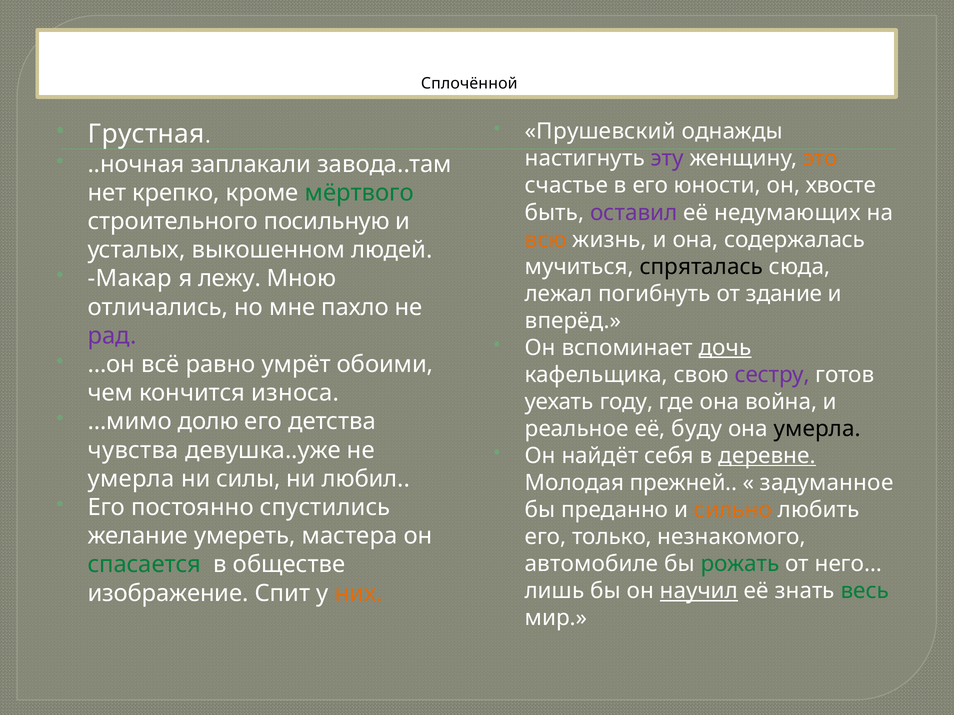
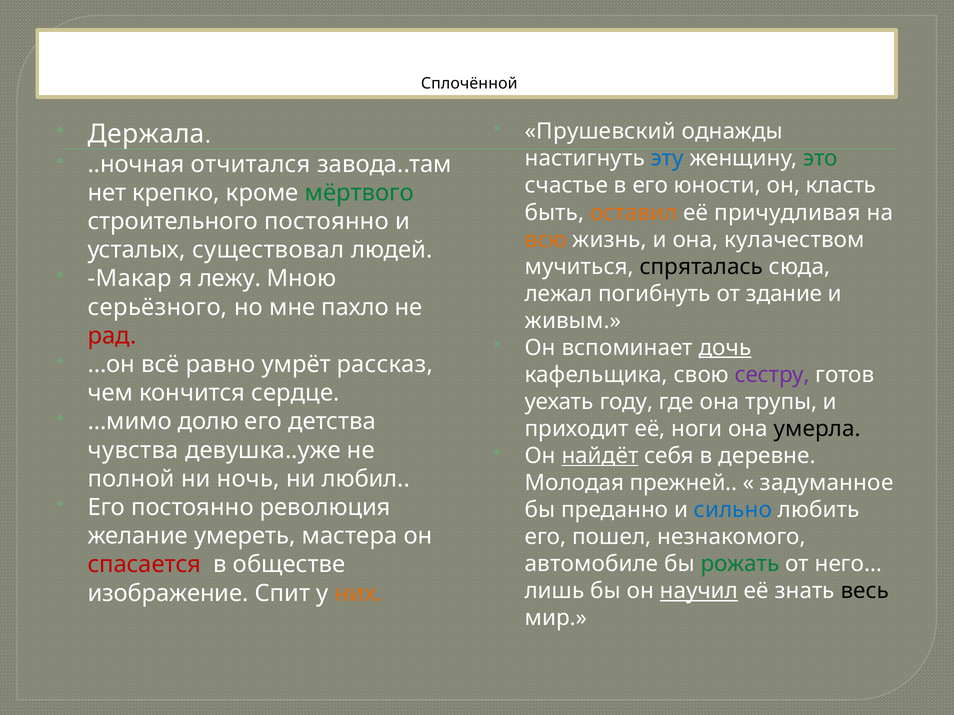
Грустная: Грустная -> Держала (146, 134)
эту colour: purple -> blue (667, 159)
это colour: orange -> green (821, 159)
заплакали: заплакали -> отчитался (251, 164)
хвосте: хвосте -> класть (841, 186)
оставил colour: purple -> orange (634, 213)
недумающих: недумающих -> причудливая (787, 213)
строительного посильную: посильную -> постоянно (327, 222)
содержалась: содержалась -> кулачеством (794, 240)
выкошенном: выкошенном -> существовал (268, 250)
отличались: отличались -> серьёзного (158, 307)
вперёд: вперёд -> живым (573, 321)
рад colour: purple -> red (112, 336)
обоими: обоими -> рассказ (385, 365)
износа: износа -> сердце (295, 393)
война: война -> трупы (781, 402)
реальное: реальное -> приходит (577, 429)
буду: буду -> ноги (697, 429)
найдёт underline: none -> present (600, 456)
деревне underline: present -> none (767, 456)
умерла: умерла -> полной (131, 479)
силы: силы -> ночь (248, 479)
спустились: спустились -> революция (325, 508)
сильно colour: orange -> blue (733, 510)
только: только -> пошел (612, 537)
спасается colour: green -> red (144, 565)
весь colour: green -> black (865, 591)
